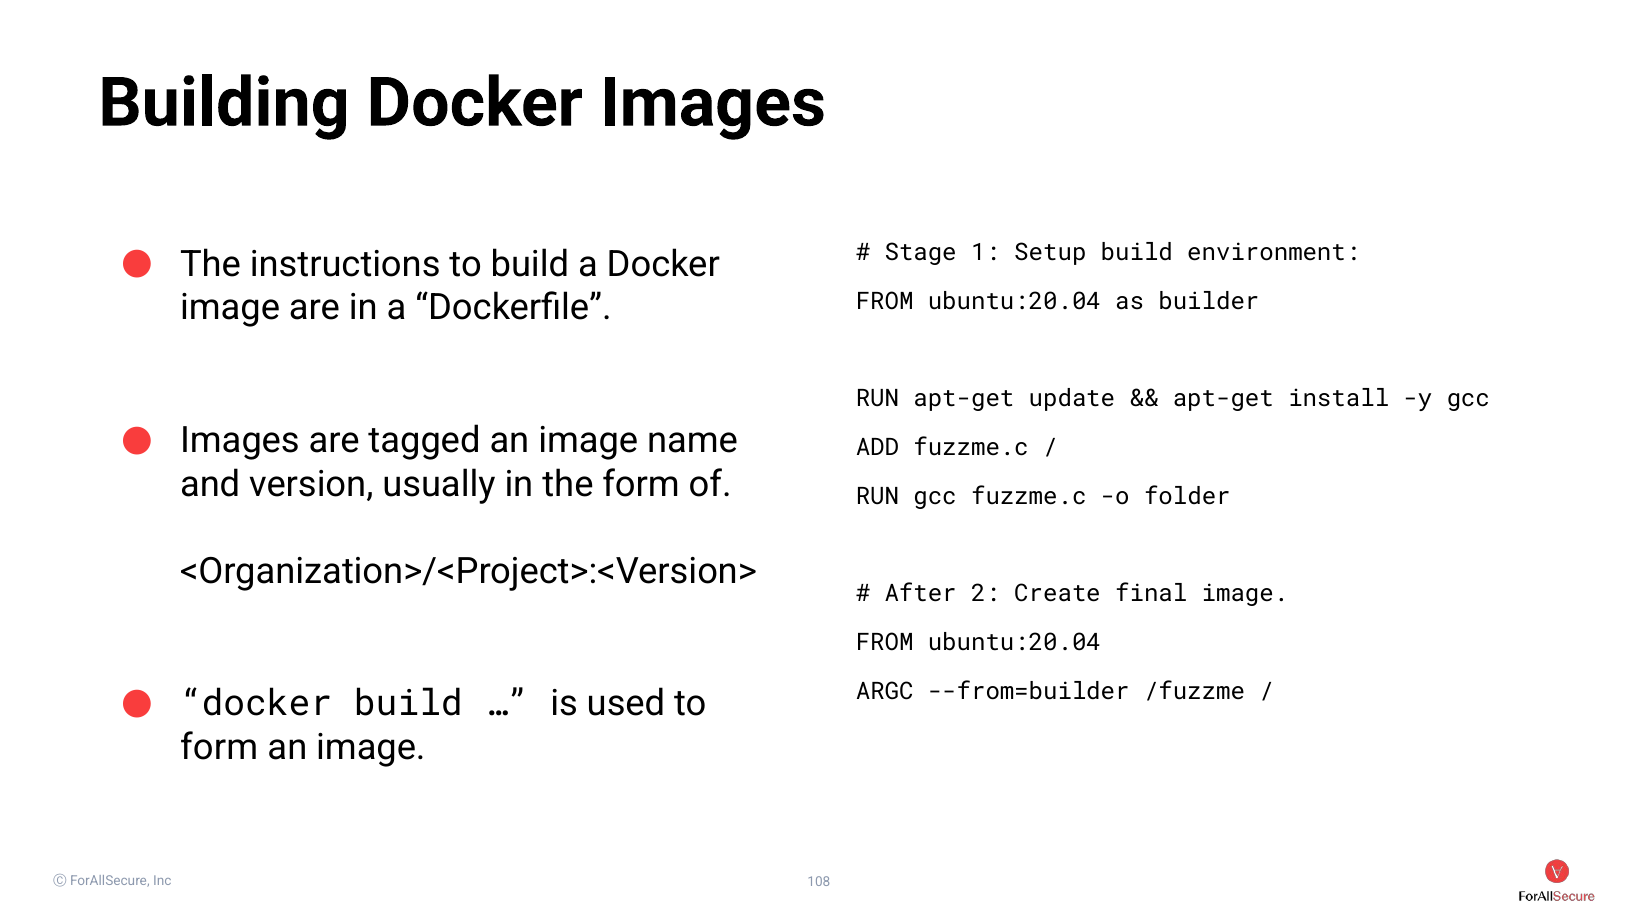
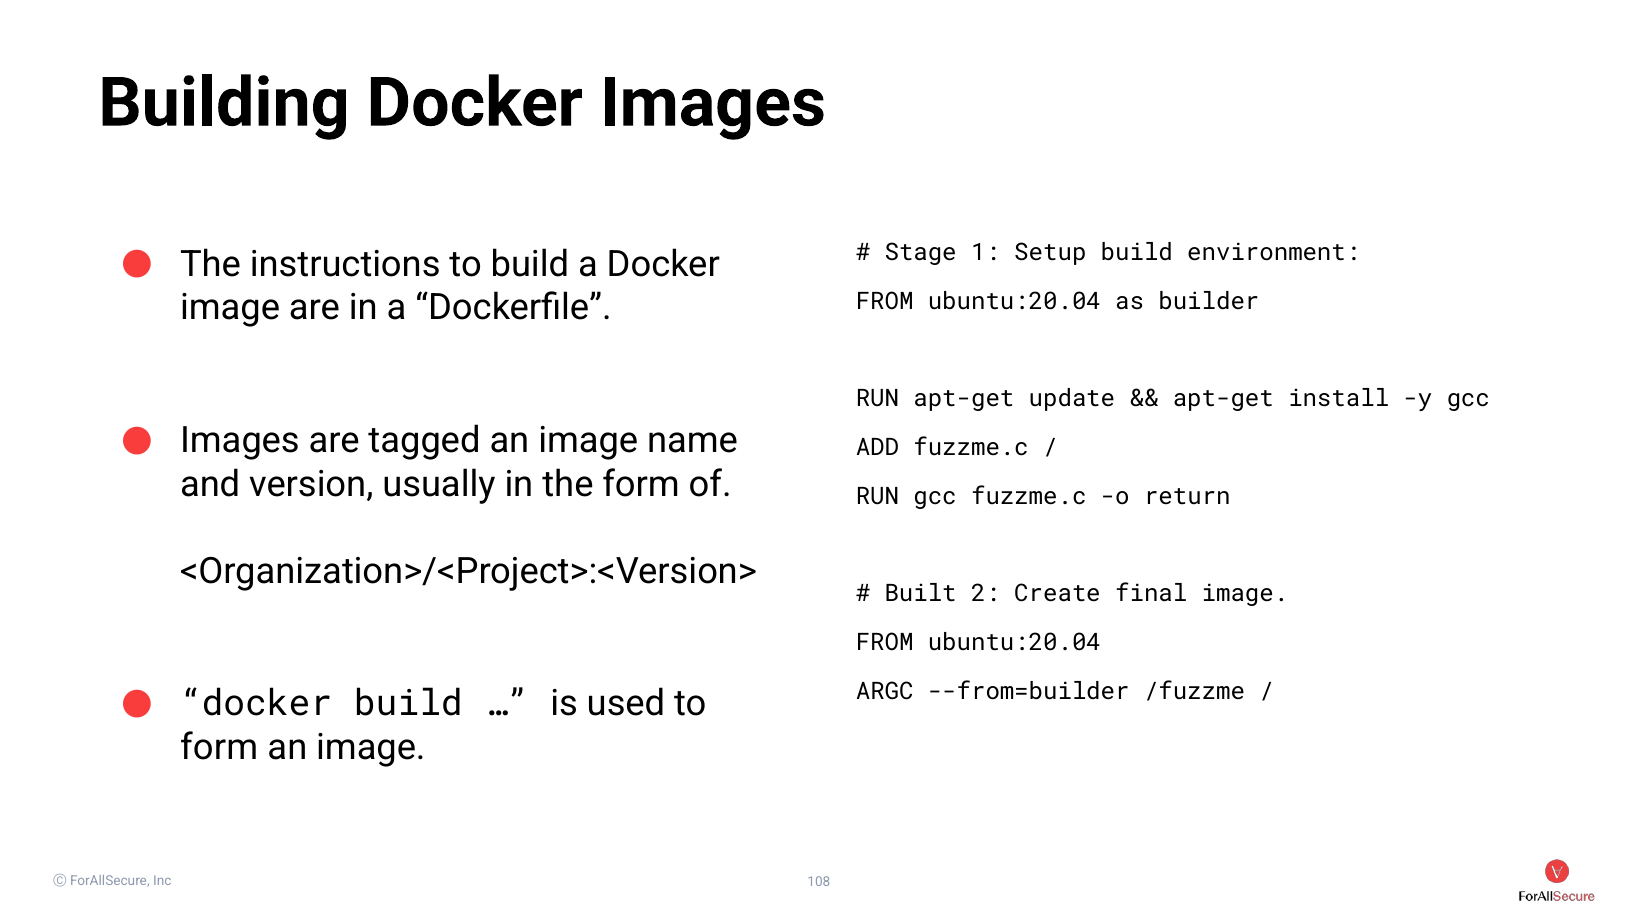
folder: folder -> return (1187, 497)
After: After -> Built (921, 594)
